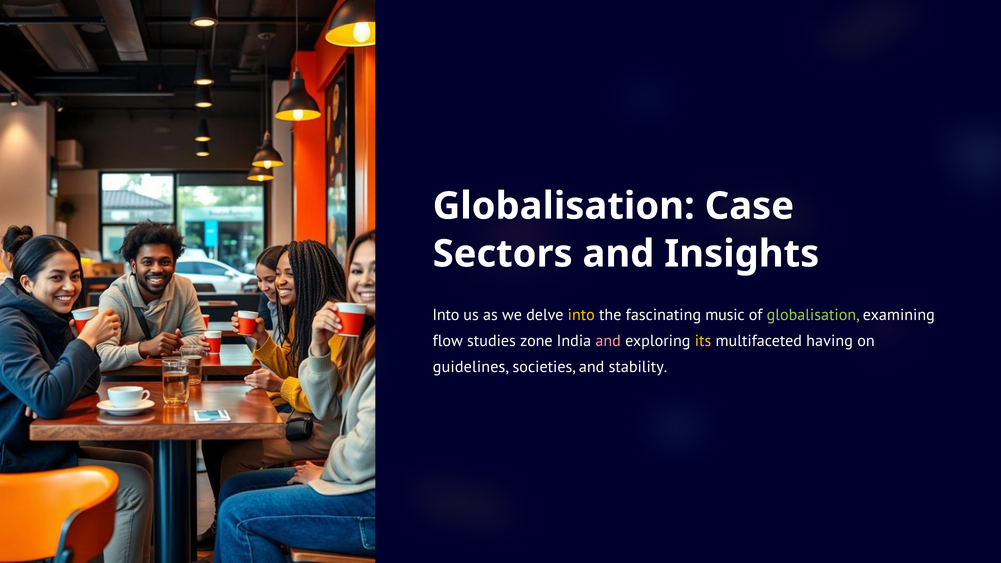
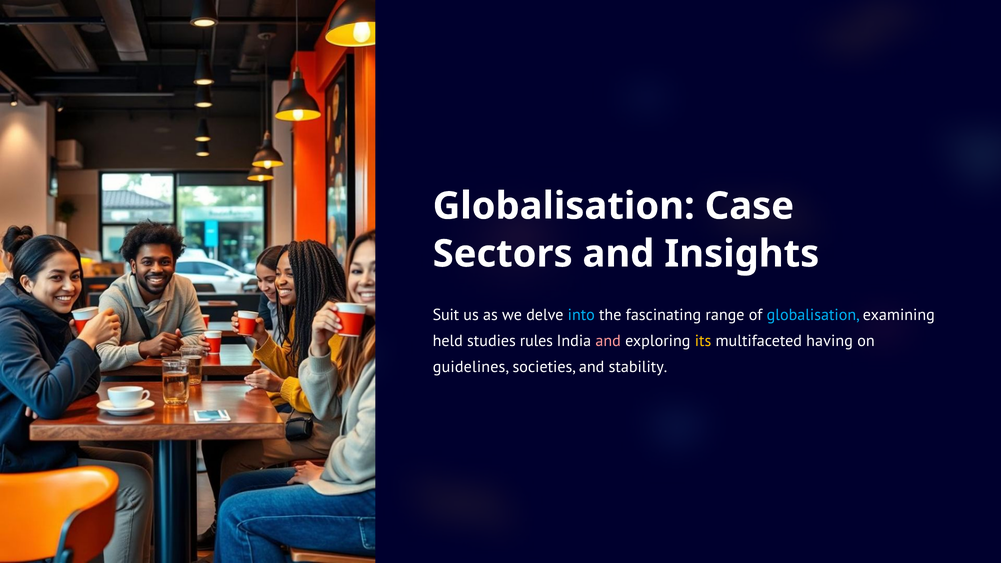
Into: Into -> Suit (446, 315)
into colour: yellow -> light blue (581, 315)
music: music -> range (725, 315)
globalisation colour: light green -> light blue (813, 315)
flow: flow -> held (448, 341)
zone: zone -> rules (536, 341)
